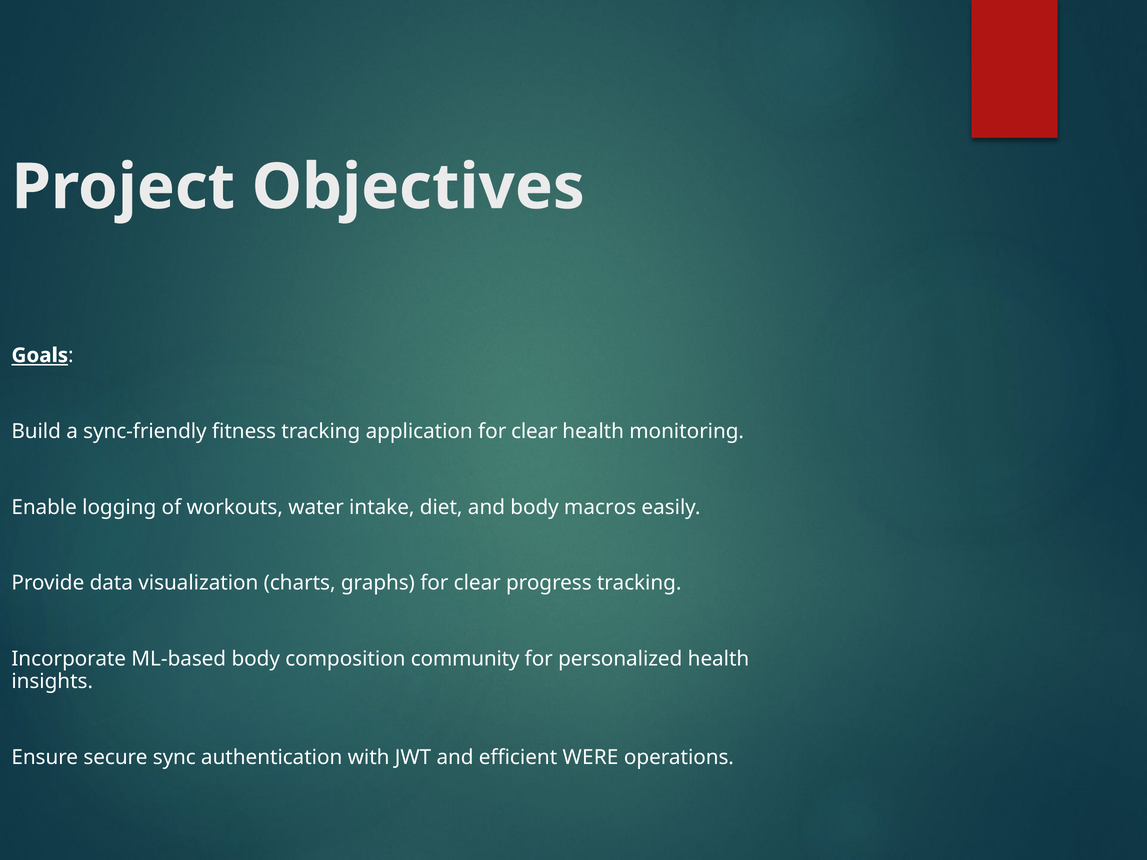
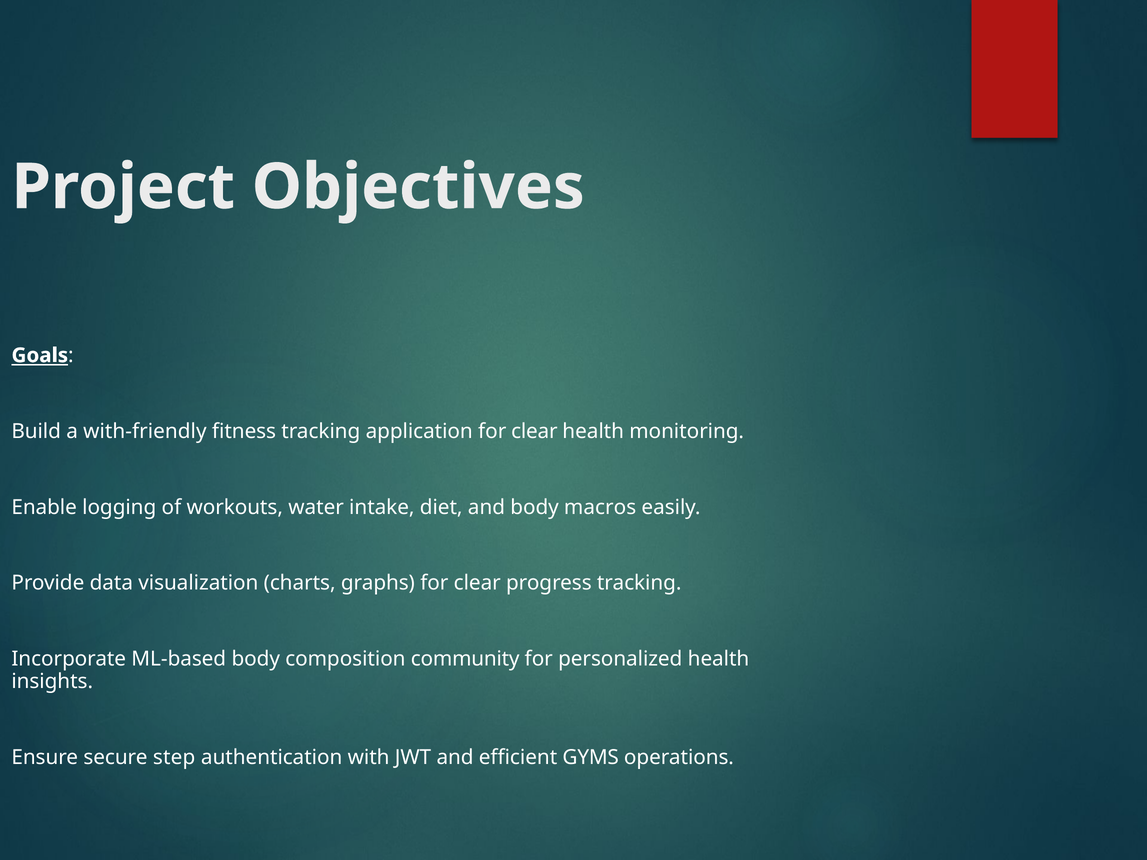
sync-friendly: sync-friendly -> with-friendly (145, 431)
sync: sync -> step (174, 757)
WERE: WERE -> GYMS (591, 757)
